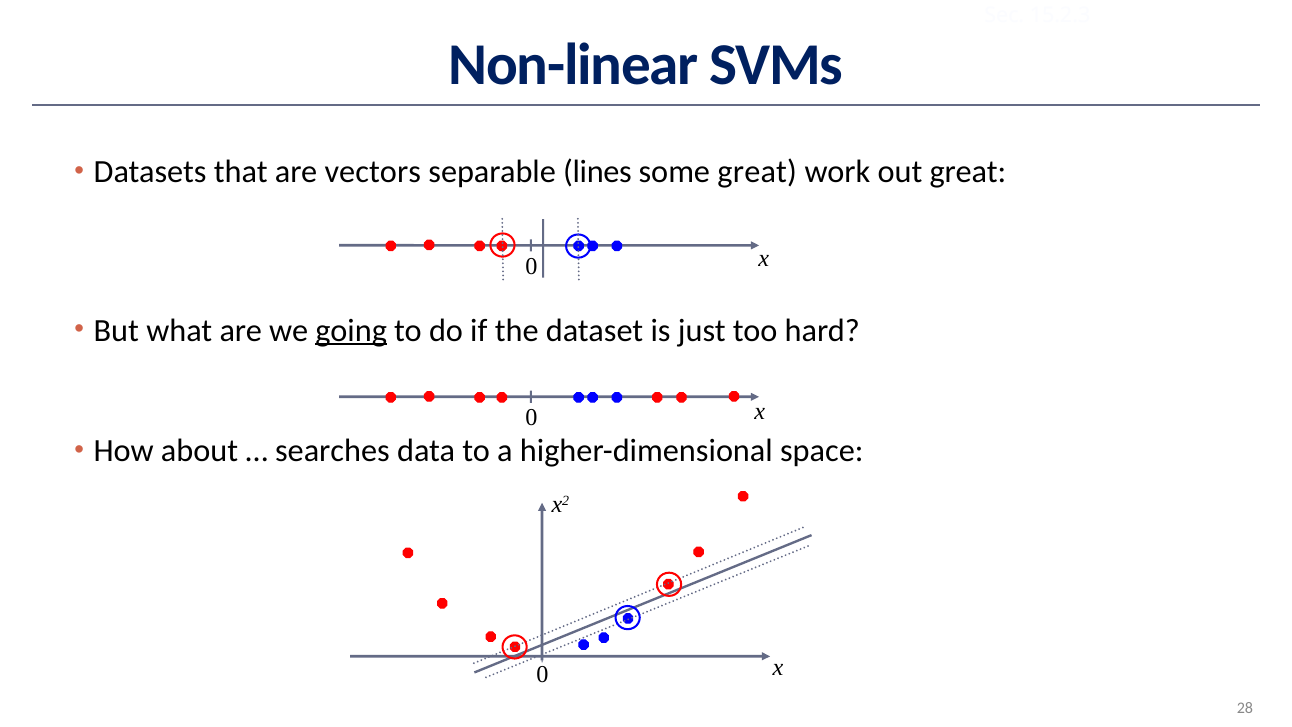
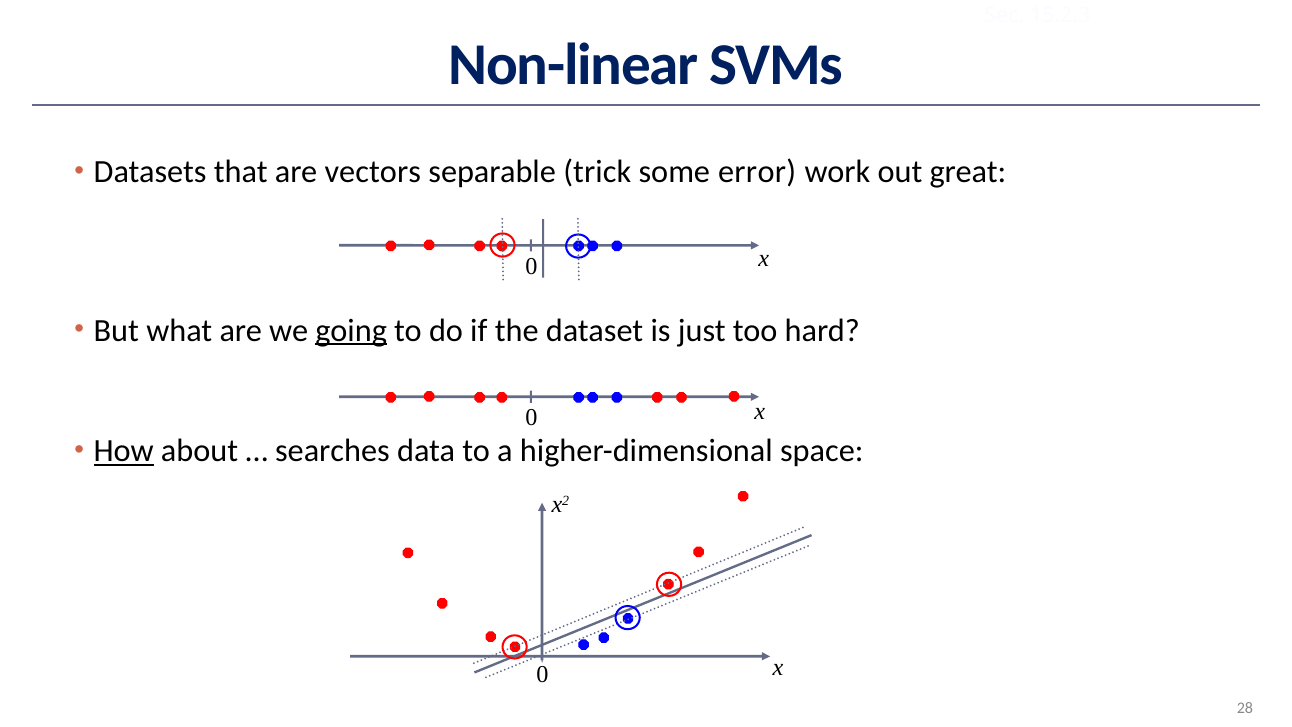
lines: lines -> trick (597, 172)
some great: great -> error (757, 172)
How underline: none -> present (124, 451)
